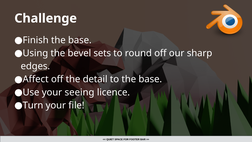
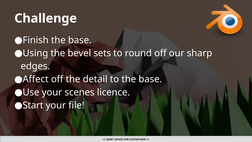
seeing: seeing -> scenes (80, 92)
Turn: Turn -> Start (33, 105)
